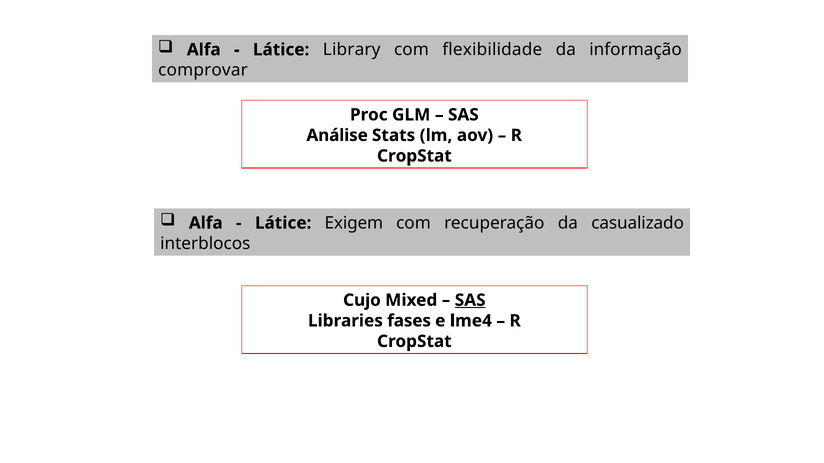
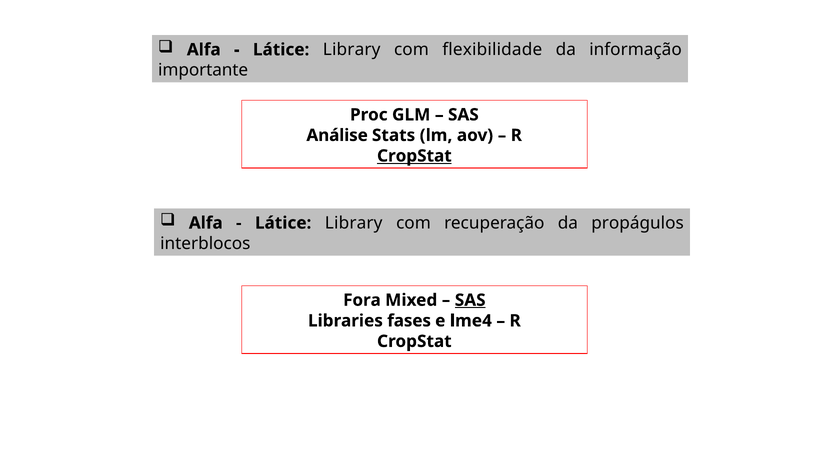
comprovar: comprovar -> importante (203, 70)
CropStat underline: none -> present (414, 156)
Exigem: Exigem -> Library (354, 223)
casualizado: casualizado -> propágulos (638, 223)
Cujo: Cujo -> Fora (362, 300)
